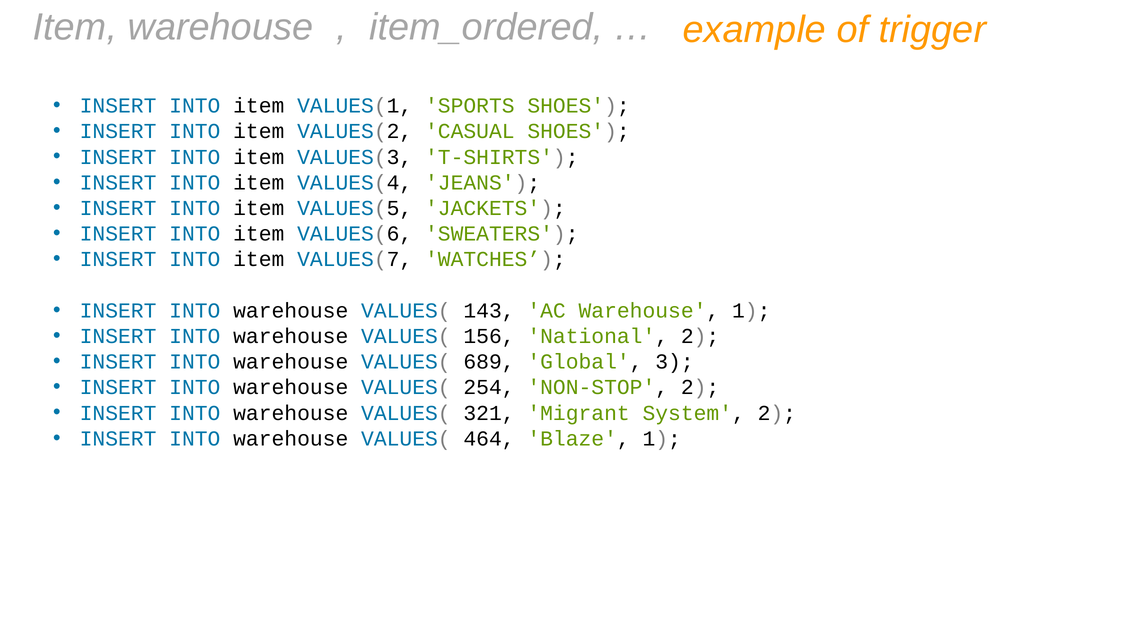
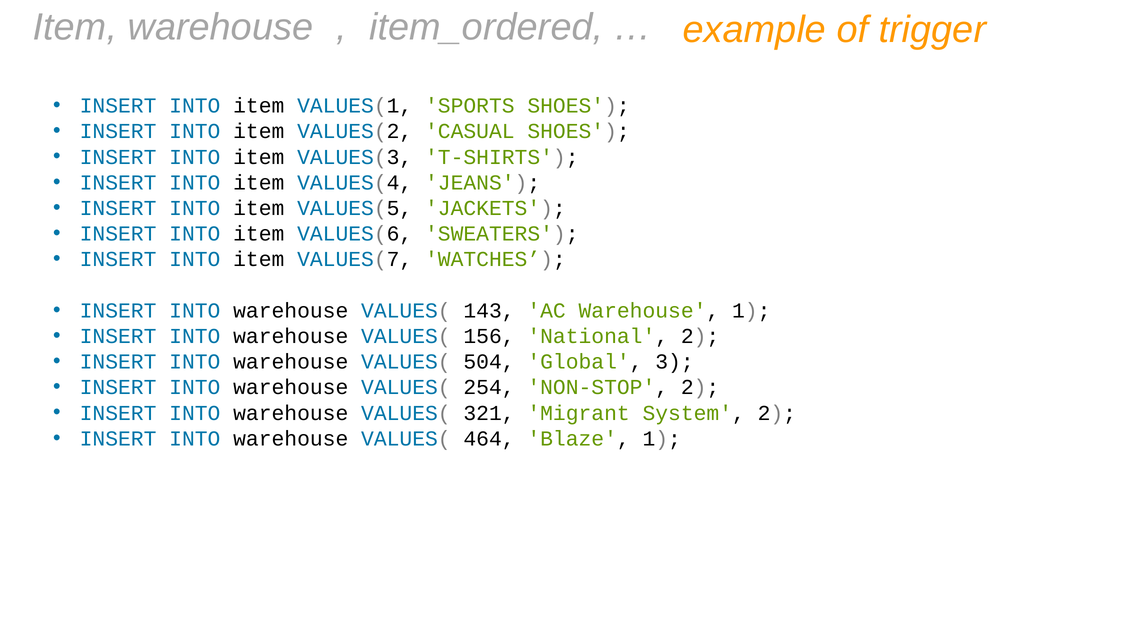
689: 689 -> 504 (489, 362)
